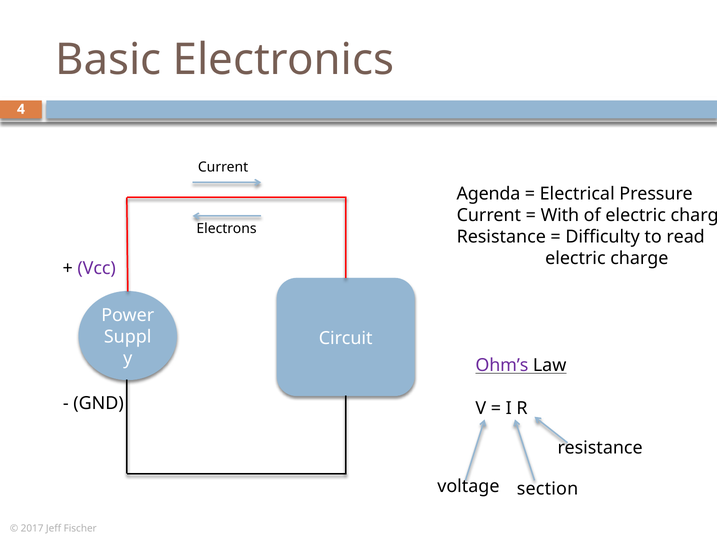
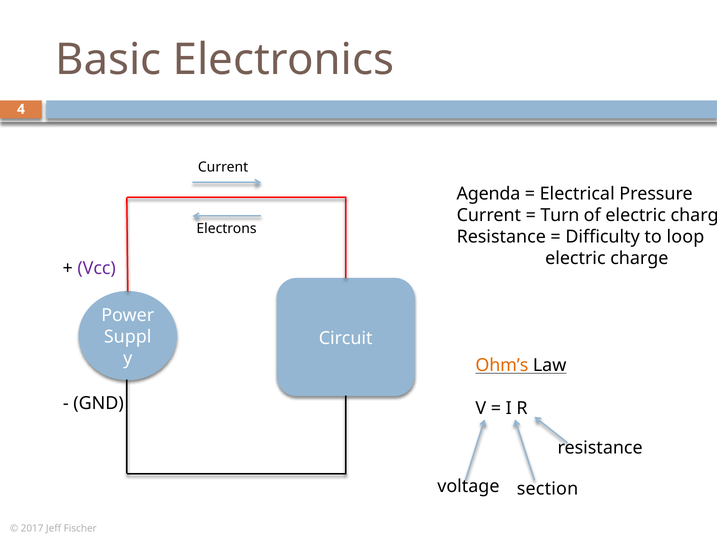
With: With -> Turn (560, 215)
read: read -> loop (685, 237)
Ohm’s colour: purple -> orange (502, 365)
